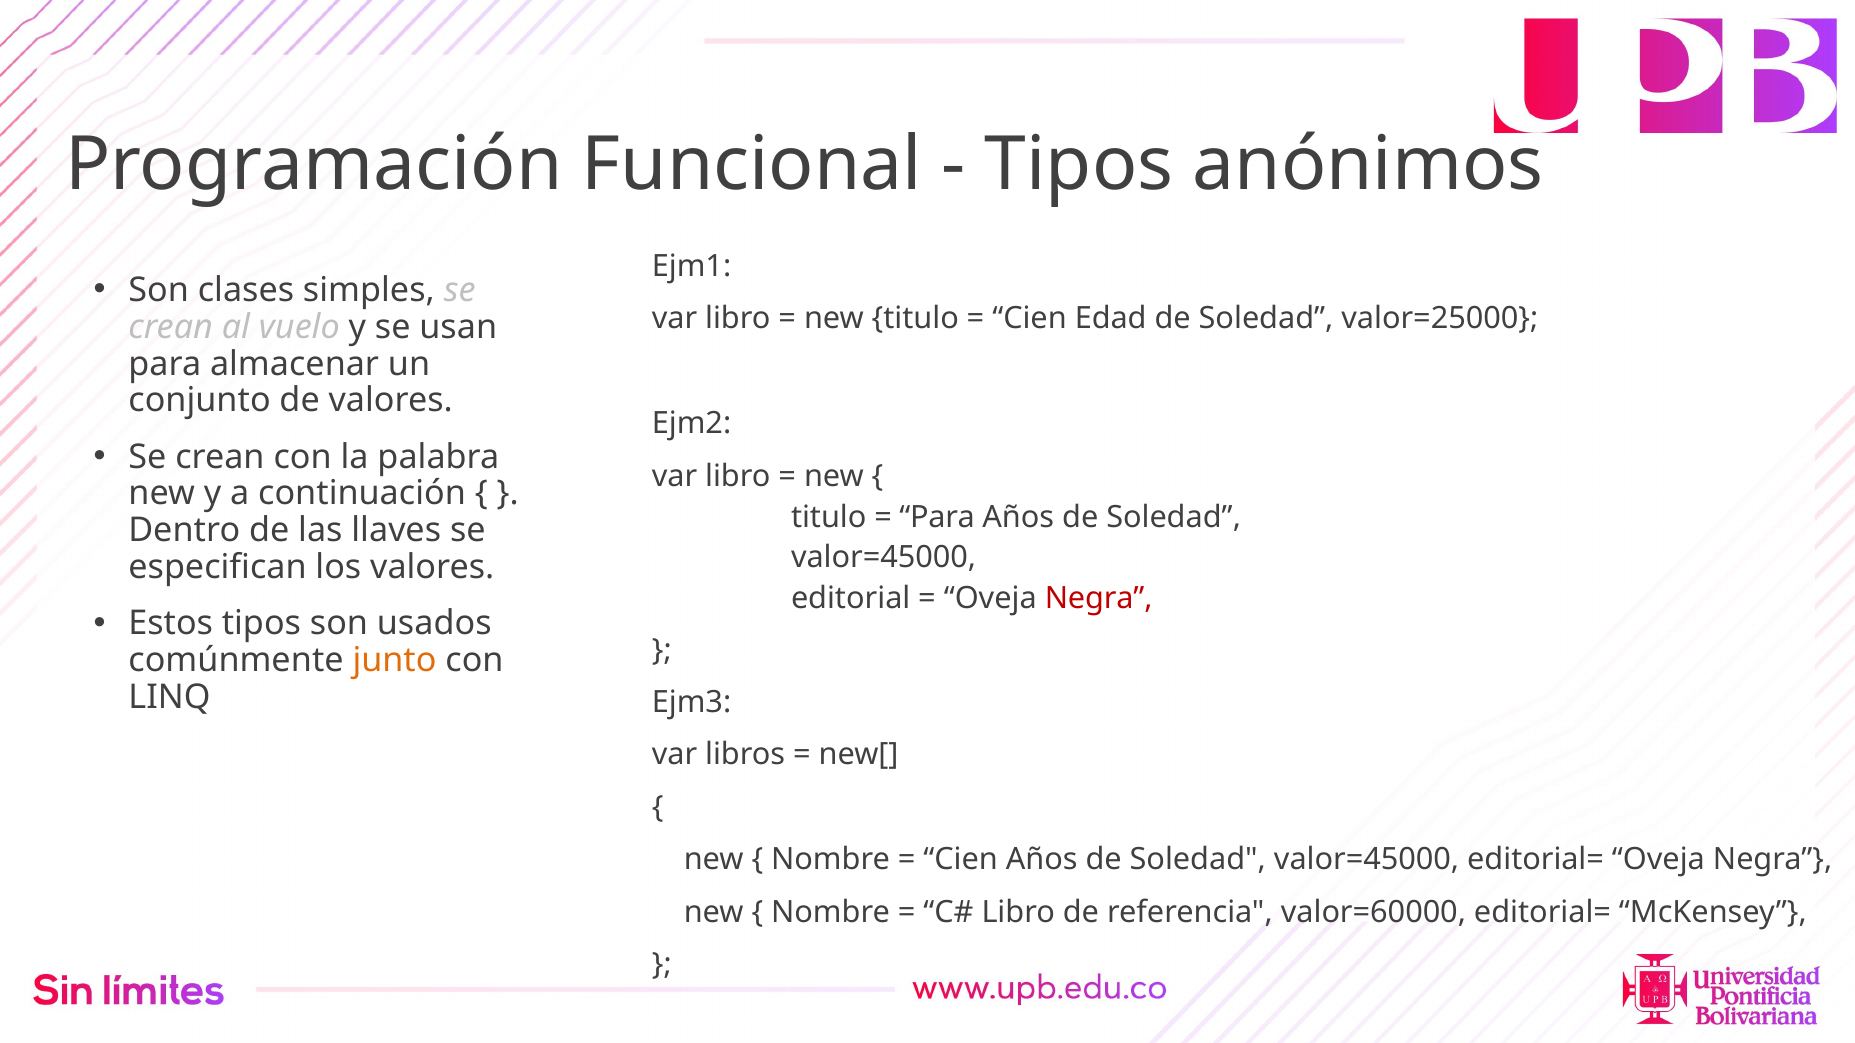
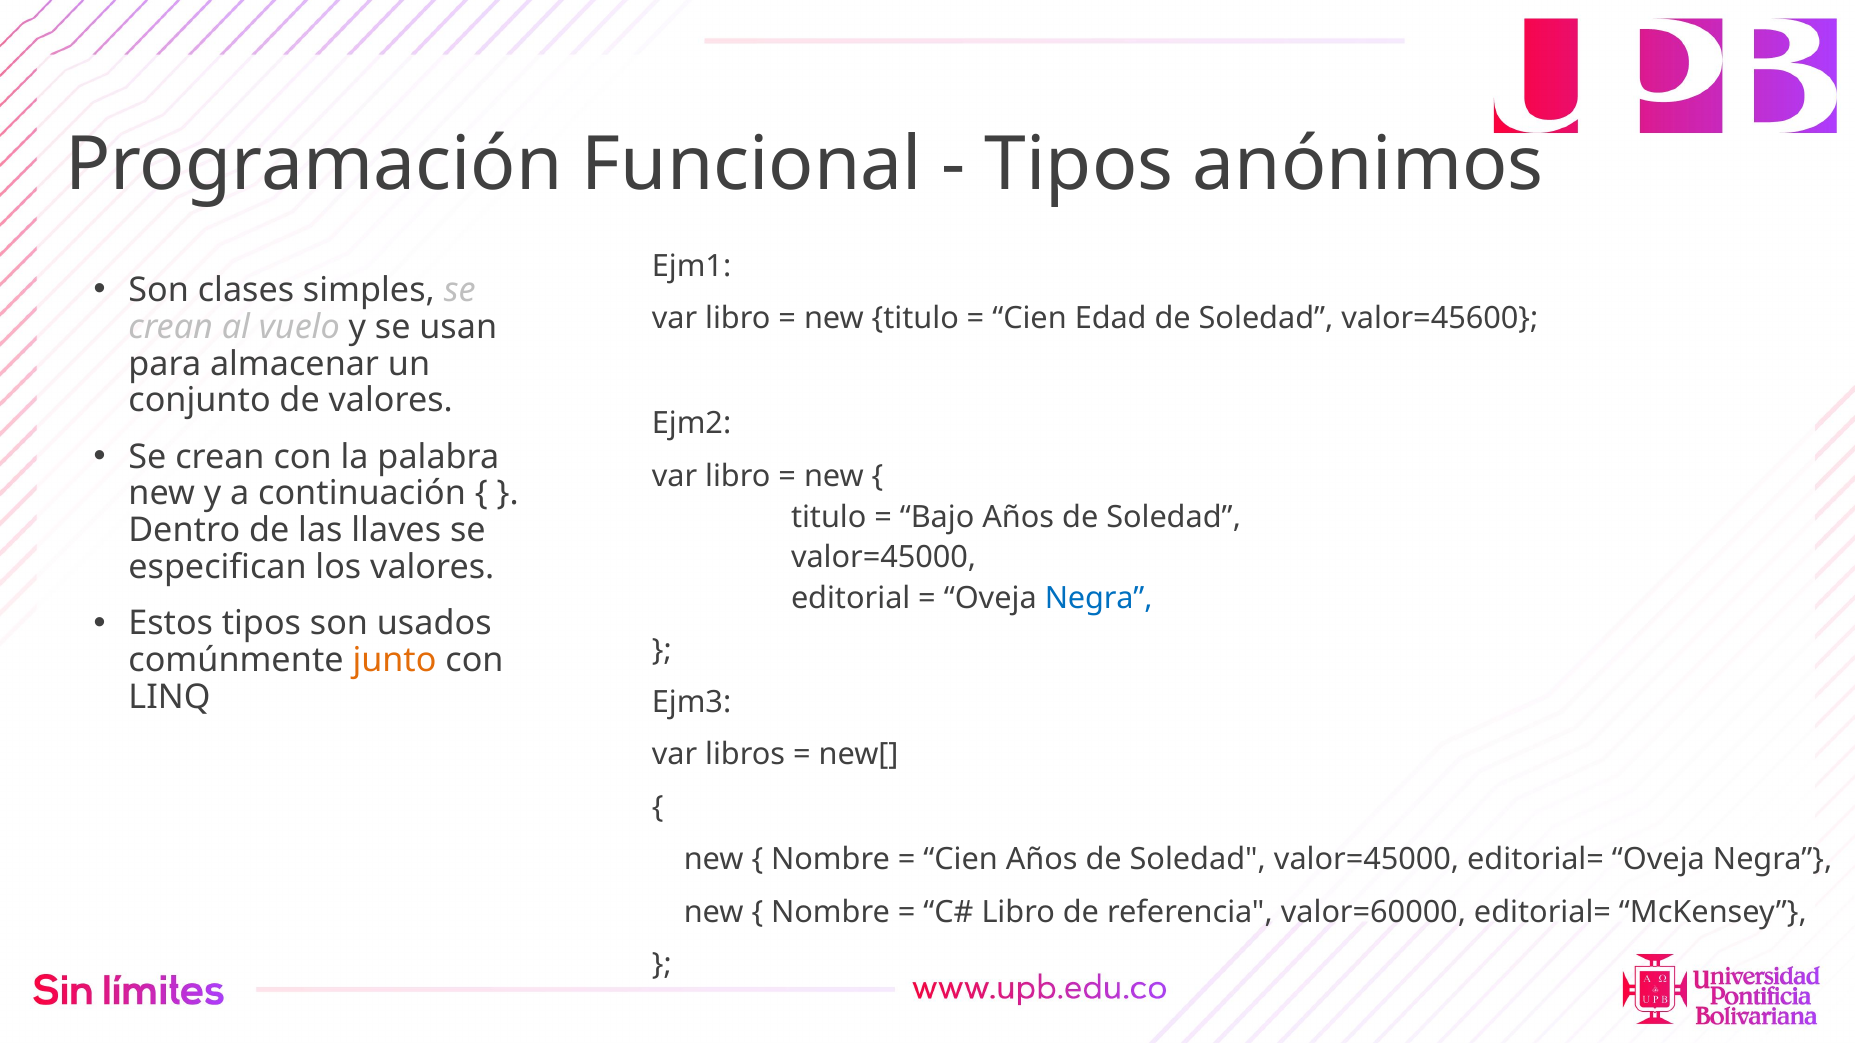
valor=25000: valor=25000 -> valor=45600 (1440, 319)
Para: Para -> Bajo (937, 517)
Negra colour: red -> blue (1099, 598)
